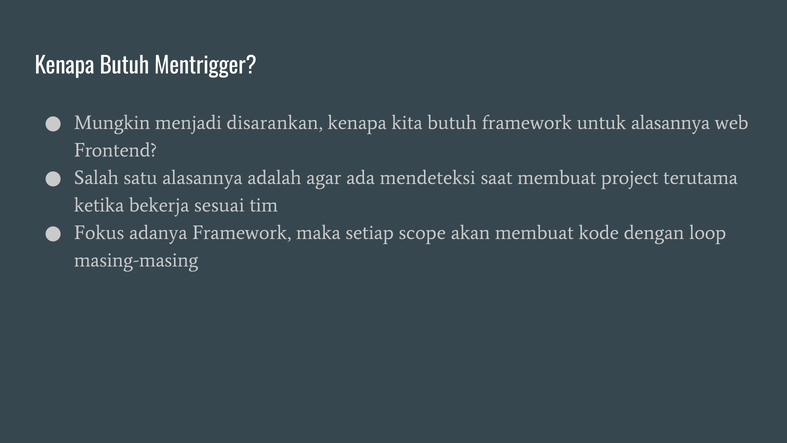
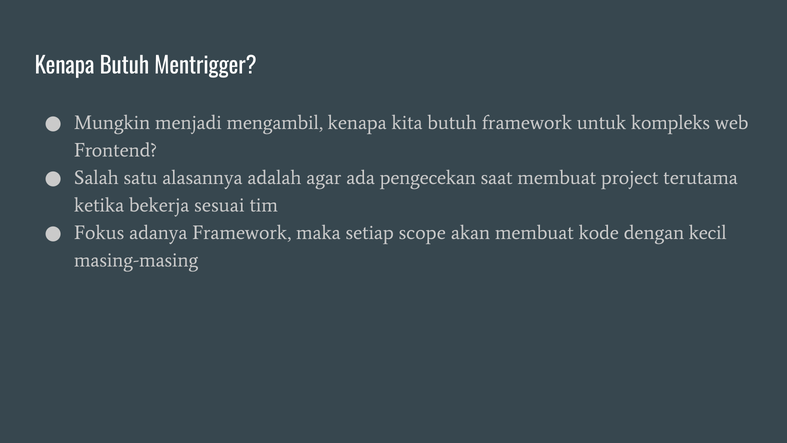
disarankan: disarankan -> mengambil (275, 123)
untuk alasannya: alasannya -> kompleks (671, 123)
mendeteksi: mendeteksi -> pengecekan (428, 178)
loop: loop -> kecil (708, 233)
